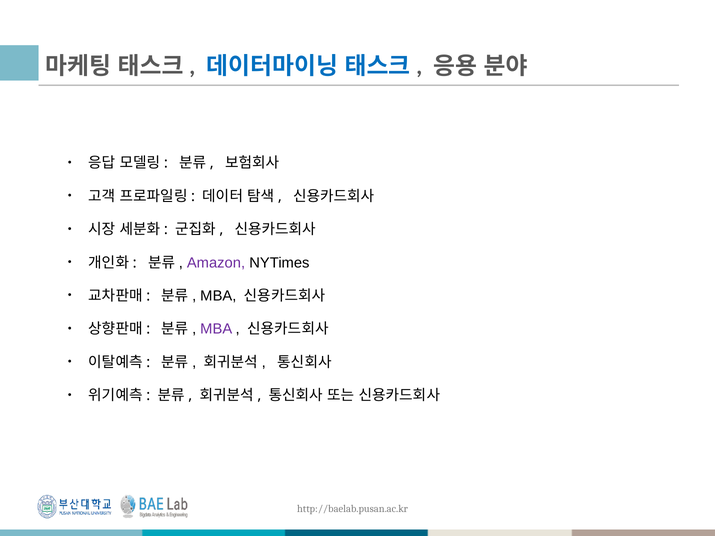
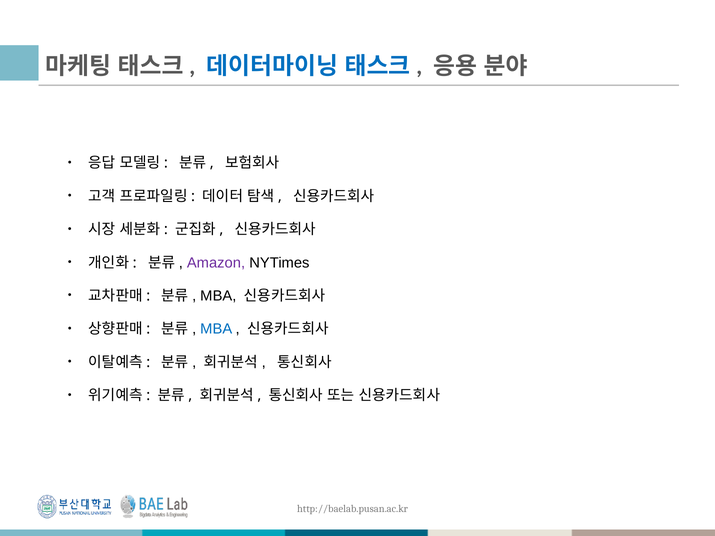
MBA colour: purple -> blue (216, 329)
